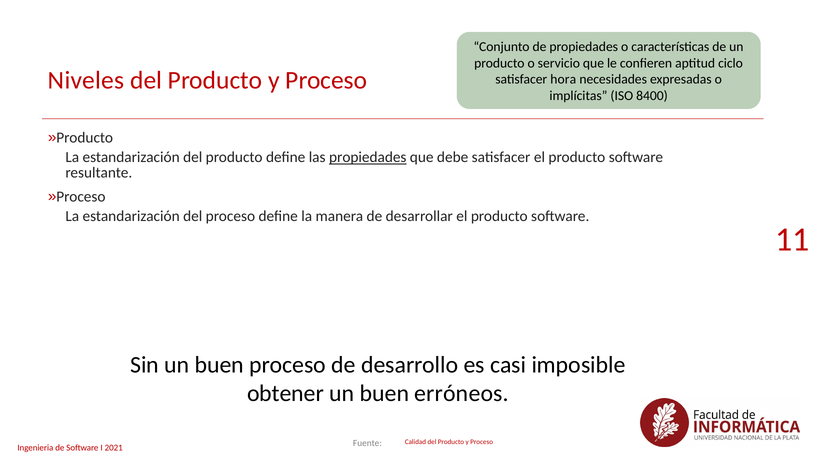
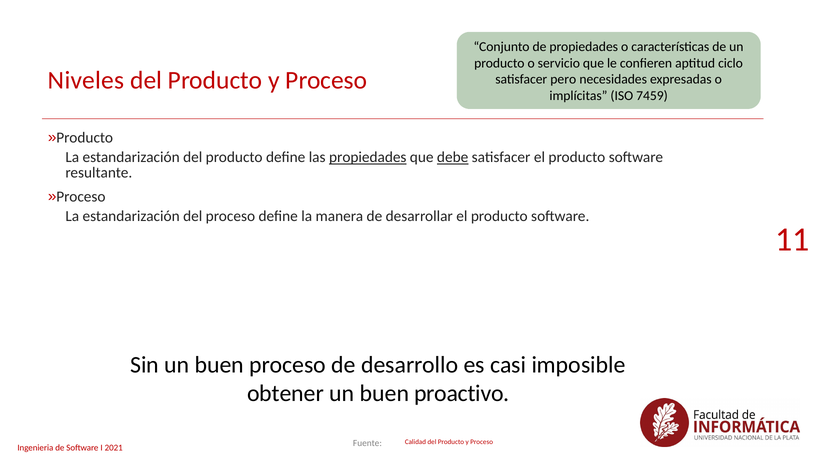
hora: hora -> pero (563, 80)
8400: 8400 -> 7459 (652, 96)
debe underline: none -> present (453, 157)
erróneos: erróneos -> proactivo (462, 394)
